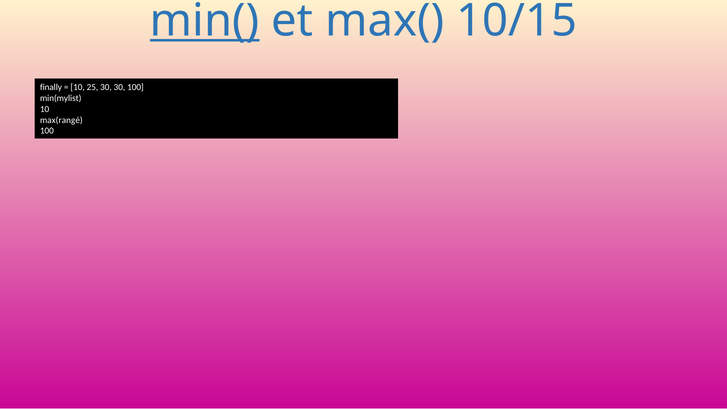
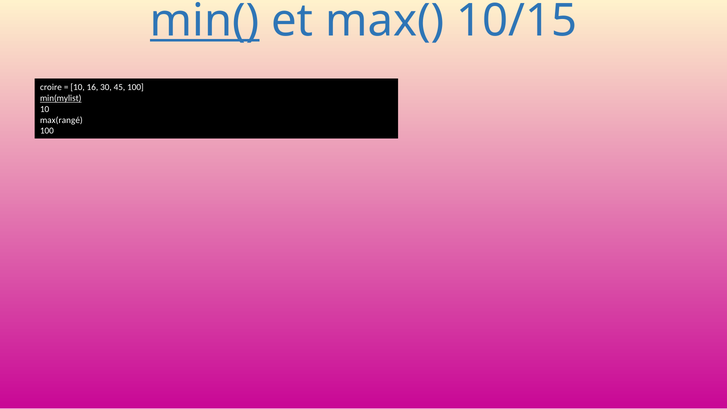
finally: finally -> croire (51, 87)
25: 25 -> 16 (92, 87)
30 30: 30 -> 45 (119, 87)
min(mylist underline: none -> present (61, 98)
